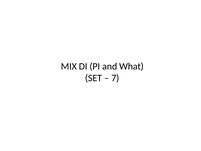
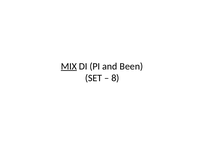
MIX underline: none -> present (69, 66)
What: What -> Been (131, 66)
7: 7 -> 8 (115, 78)
